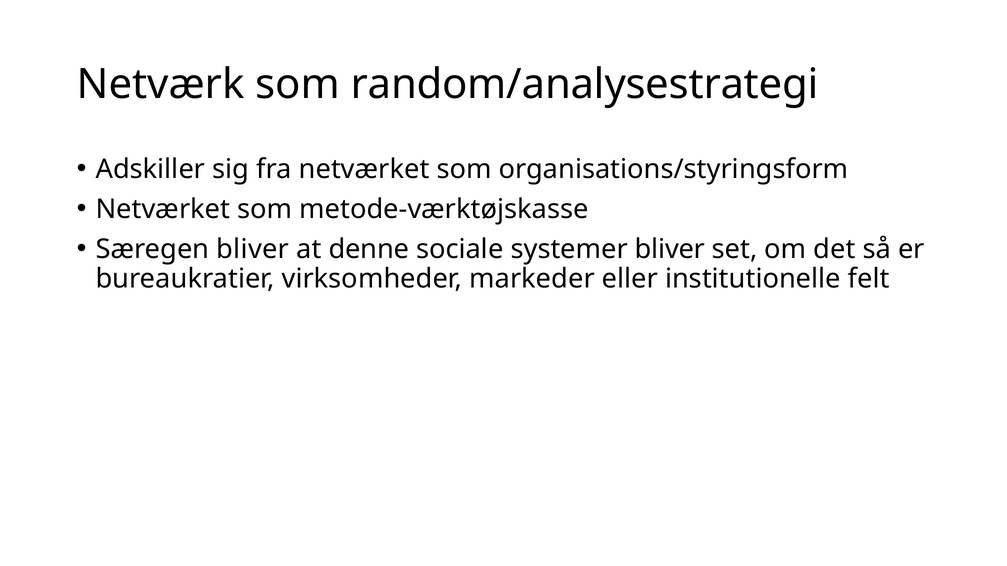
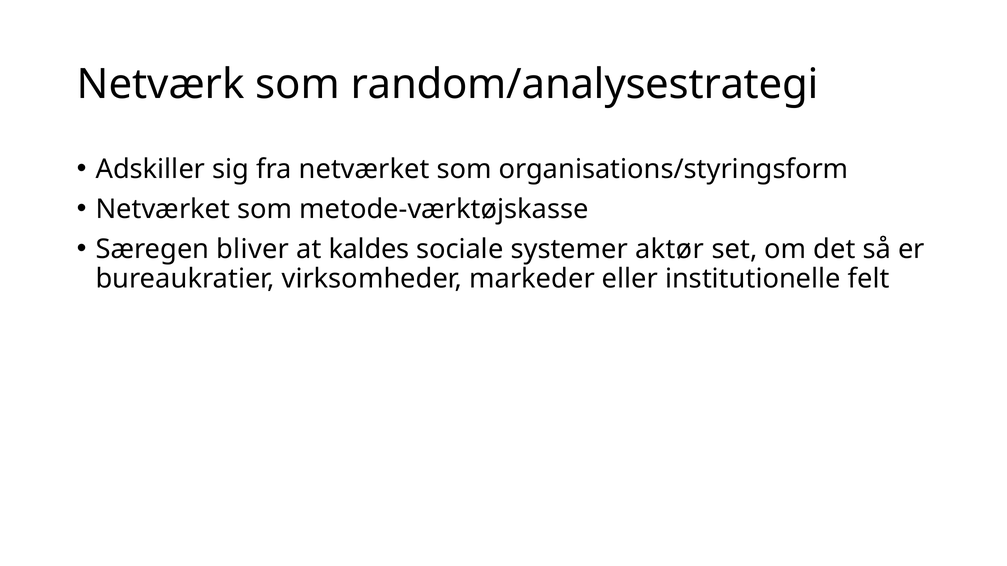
denne: denne -> kaldes (369, 249)
systemer bliver: bliver -> aktør (670, 249)
